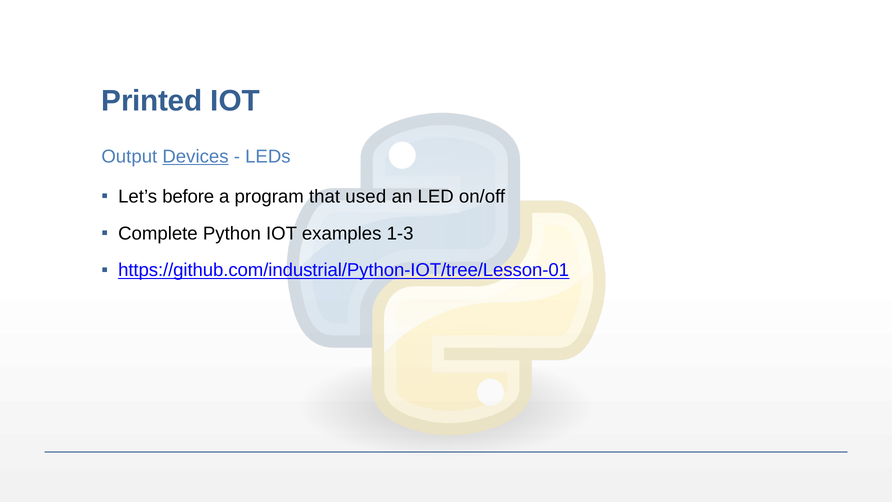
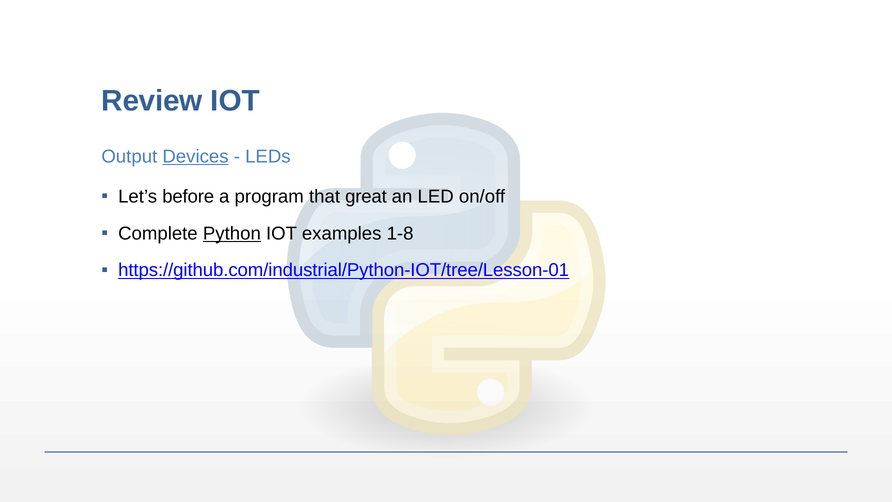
Printed: Printed -> Review (152, 101)
used: used -> great (366, 196)
Python underline: none -> present (232, 233)
1-3: 1-3 -> 1-8 (400, 233)
